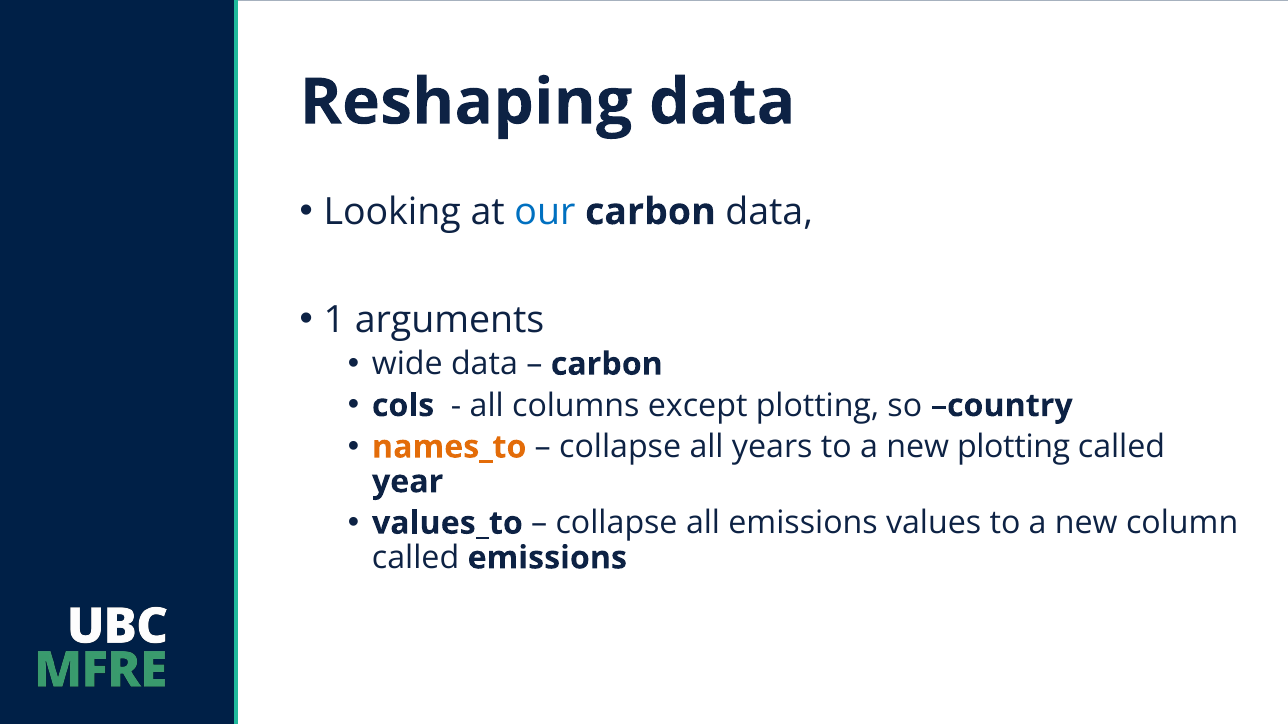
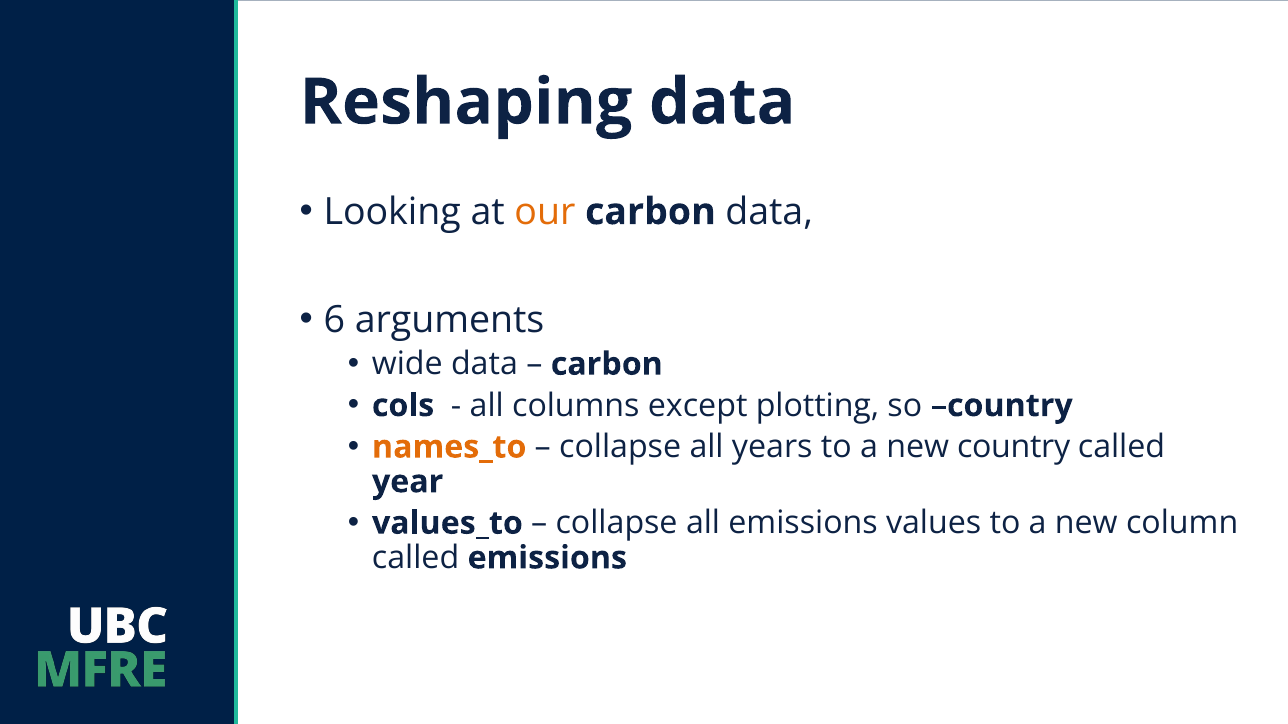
our colour: blue -> orange (545, 212)
1: 1 -> 6 (334, 320)
new plotting: plotting -> country (1014, 447)
